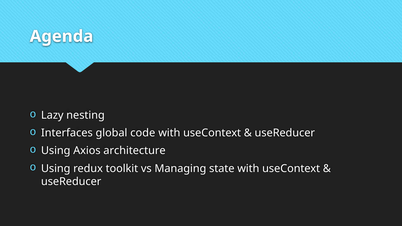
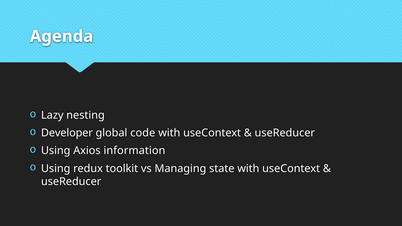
Interfaces: Interfaces -> Developer (67, 133)
architecture: architecture -> information (134, 151)
